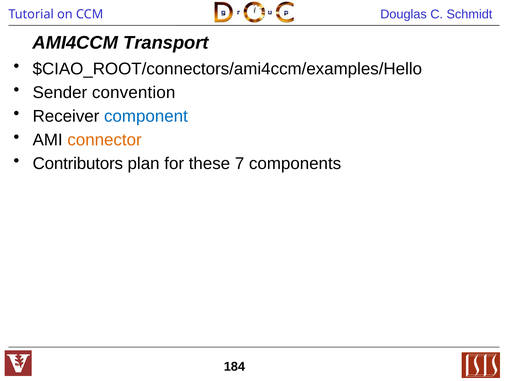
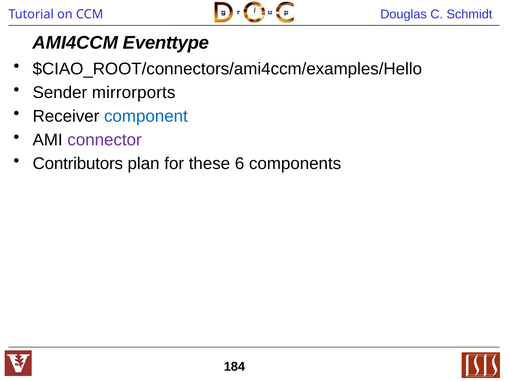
Transport: Transport -> Eventtype (166, 43)
convention: convention -> mirrorports (134, 93)
connector colour: orange -> purple (105, 140)
7: 7 -> 6 (240, 164)
